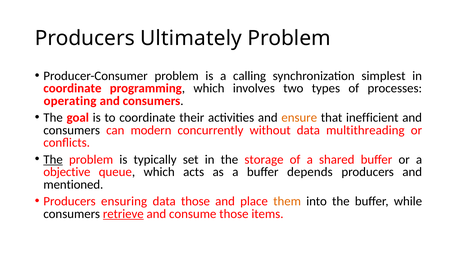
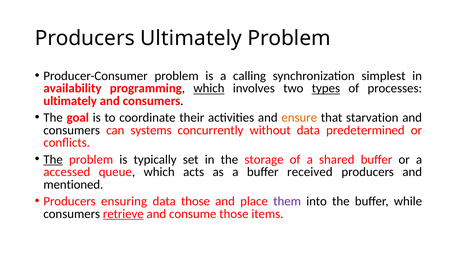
coordinate: coordinate -> availability (72, 88)
which underline: none -> present (209, 88)
types underline: none -> present (326, 88)
operating: operating -> ultimately (70, 101)
inefficient: inefficient -> starvation (372, 118)
modern: modern -> systems (151, 130)
multithreading: multithreading -> predetermined (365, 130)
objective: objective -> accessed (67, 172)
depends: depends -> received (310, 172)
them colour: orange -> purple (287, 201)
